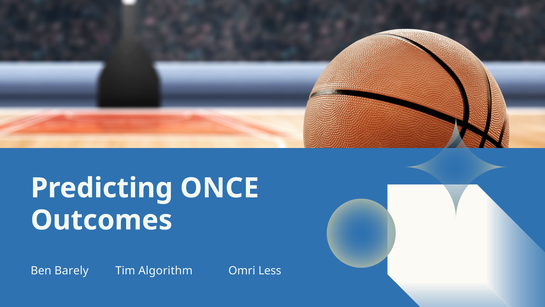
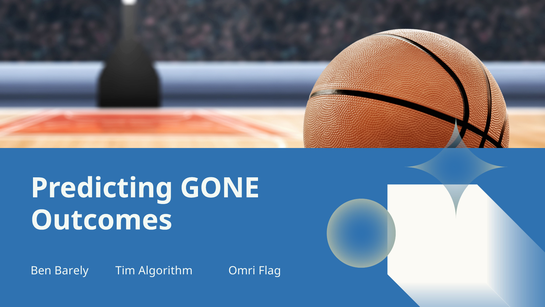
ONCE: ONCE -> GONE (220, 188)
Less: Less -> Flag (270, 270)
